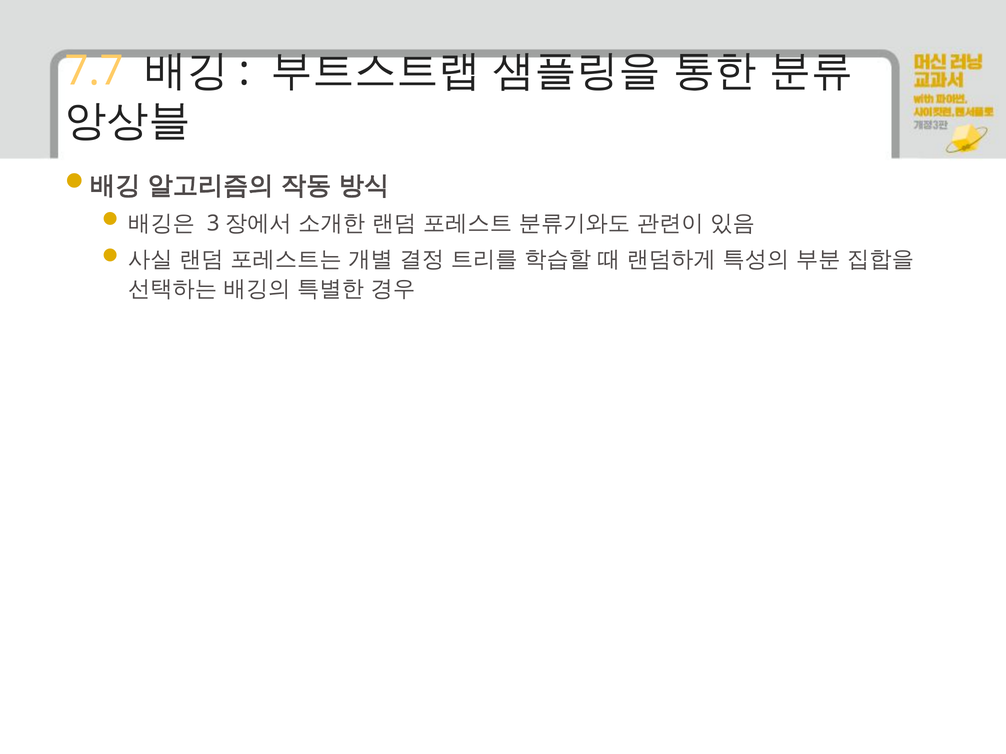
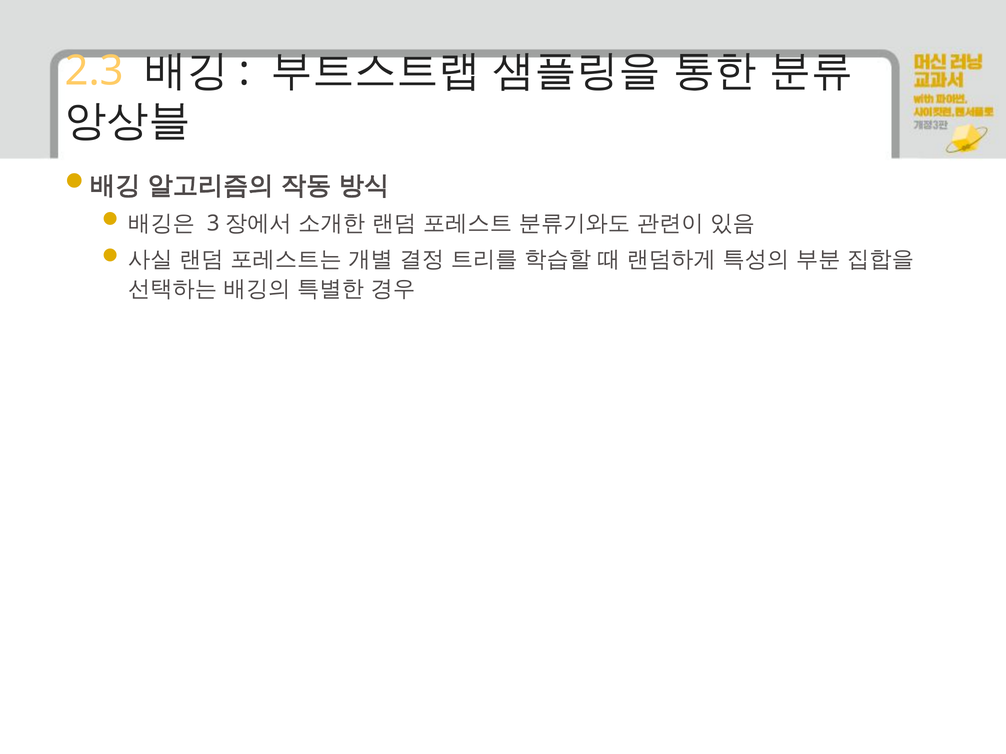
7.7: 7.7 -> 2.3 (94, 71)
